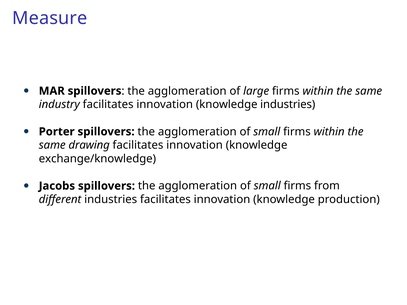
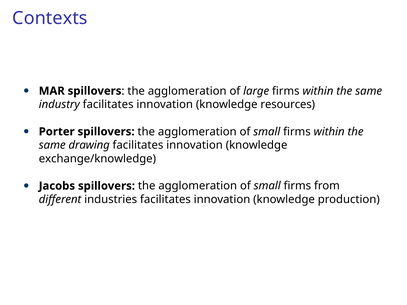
Measure: Measure -> Contexts (50, 18)
knowledge industries: industries -> resources (288, 105)
